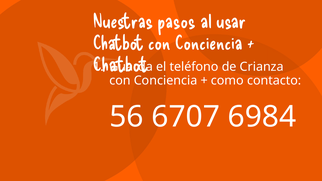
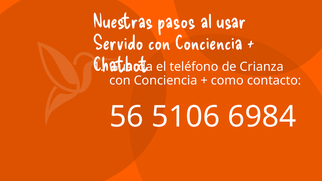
Chatbot: Chatbot -> Servido (118, 43)
6707: 6707 -> 5106 (186, 117)
